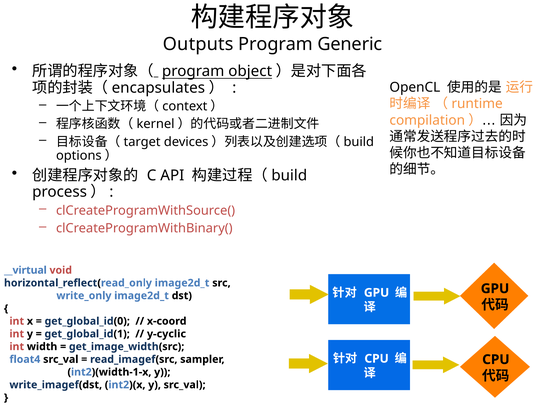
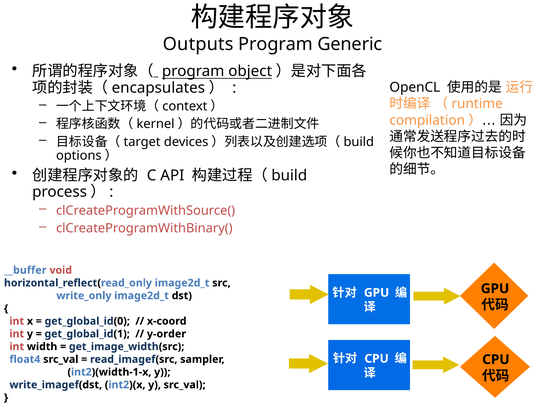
__virtual: __virtual -> __buffer (25, 270)
y-cyclic: y-cyclic -> y-order (166, 334)
